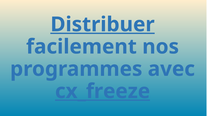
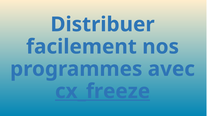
Distribuer underline: present -> none (103, 25)
